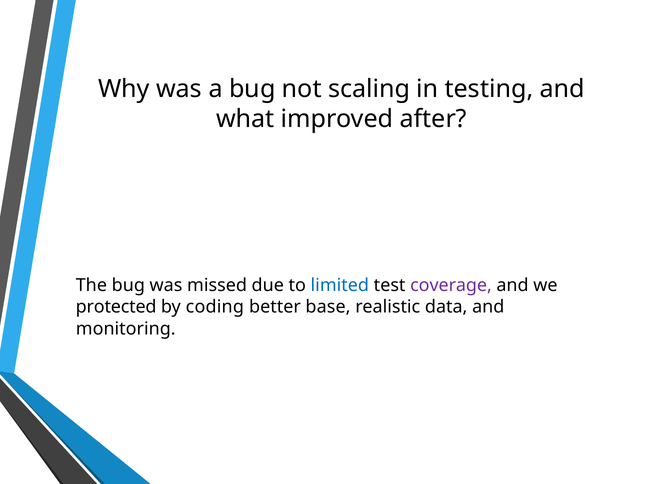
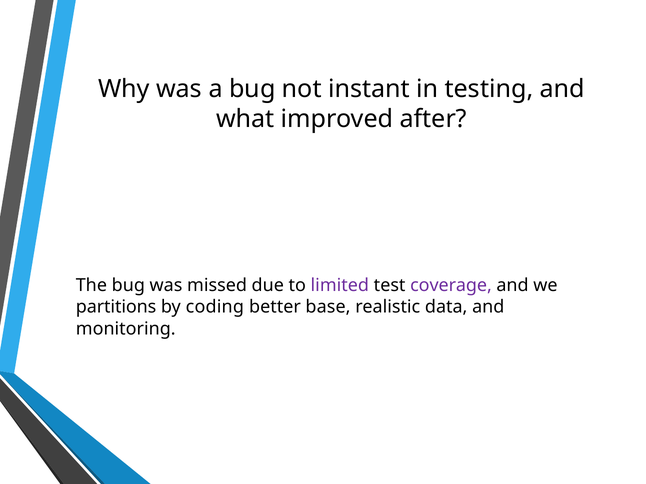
scaling: scaling -> instant (369, 89)
limited colour: blue -> purple (340, 286)
protected: protected -> partitions (116, 307)
